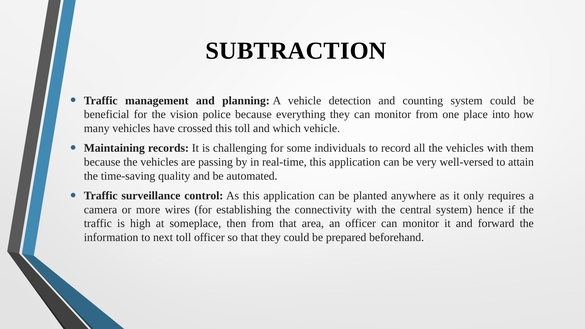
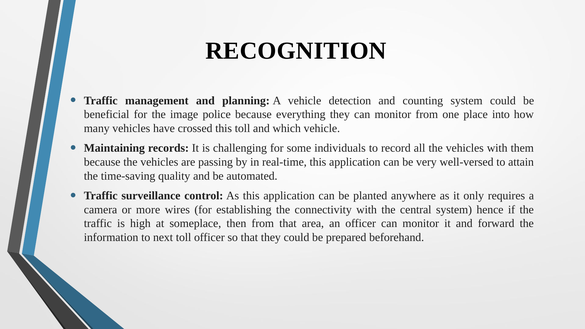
SUBTRACTION: SUBTRACTION -> RECOGNITION (296, 51)
vision: vision -> image (184, 114)
